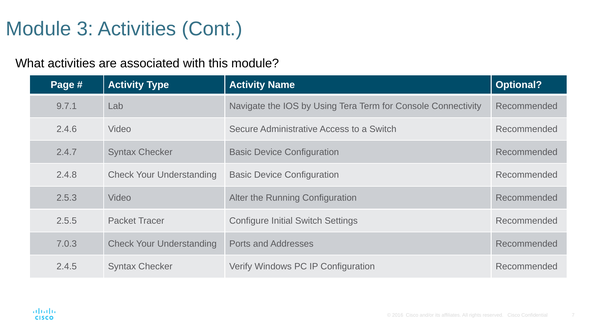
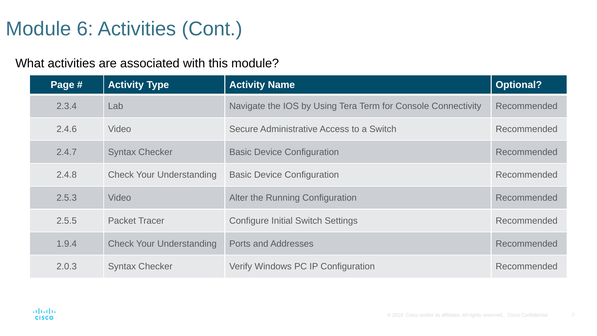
3: 3 -> 6 (85, 29)
9.7.1: 9.7.1 -> 2.3.4 (67, 106)
7.0.3: 7.0.3 -> 1.9.4 (67, 244)
2.4.5: 2.4.5 -> 2.0.3 (67, 266)
